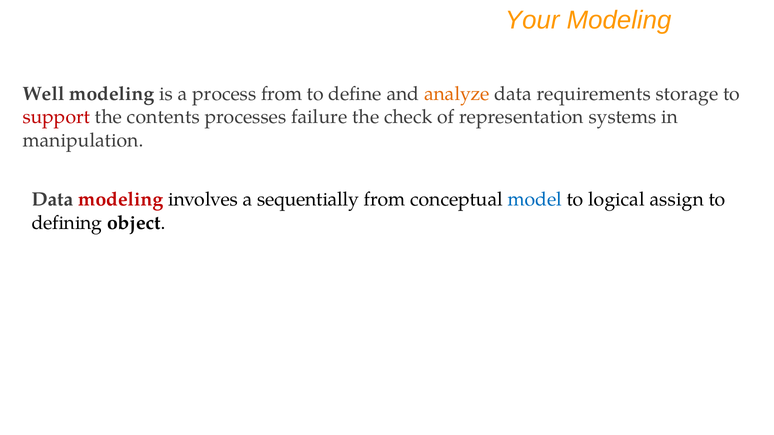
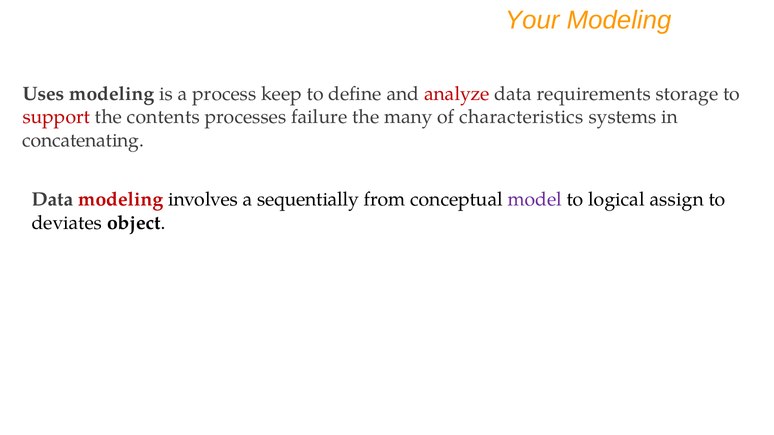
Well: Well -> Uses (44, 94)
process from: from -> keep (282, 94)
analyze colour: orange -> red (457, 94)
check: check -> many (408, 117)
representation: representation -> characteristics (521, 117)
manipulation: manipulation -> concatenating (83, 140)
model colour: blue -> purple (535, 200)
defining: defining -> deviates (67, 223)
